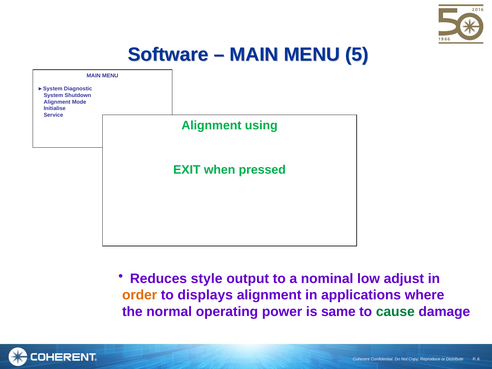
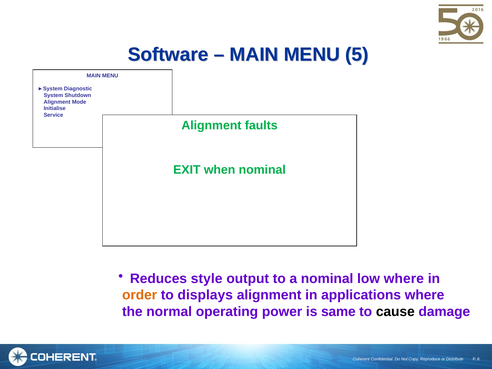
using: using -> faults (261, 125)
when pressed: pressed -> nominal (262, 170)
low adjust: adjust -> where (404, 279)
cause colour: green -> black (395, 311)
